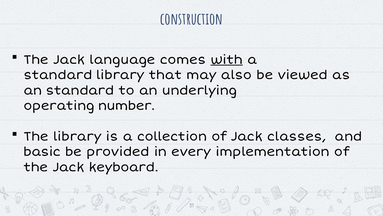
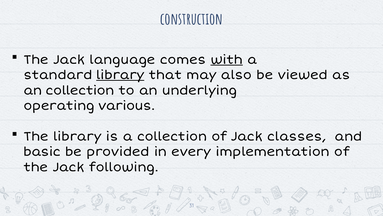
library underline: none -> present (120, 75)
an standard: standard -> collection (80, 90)
number: number -> various (127, 105)
keyboard: keyboard -> following (124, 167)
